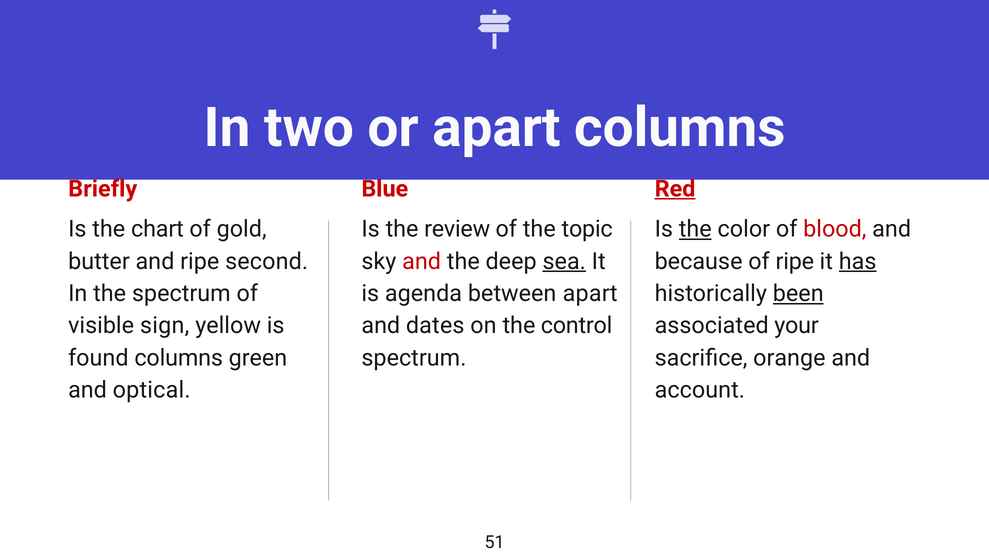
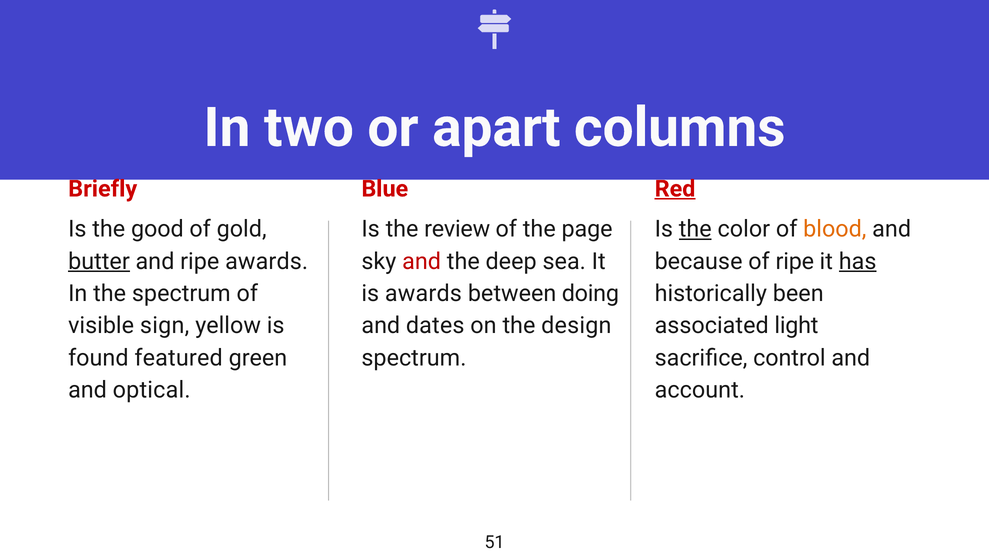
chart: chart -> good (157, 229)
topic: topic -> page (587, 229)
blood colour: red -> orange (835, 229)
butter underline: none -> present (99, 262)
ripe second: second -> awards (267, 262)
sea underline: present -> none (564, 262)
is agenda: agenda -> awards (423, 294)
between apart: apart -> doing (590, 294)
been underline: present -> none (798, 294)
control: control -> design (576, 326)
your: your -> light (796, 326)
found columns: columns -> featured (179, 358)
orange: orange -> control (789, 358)
